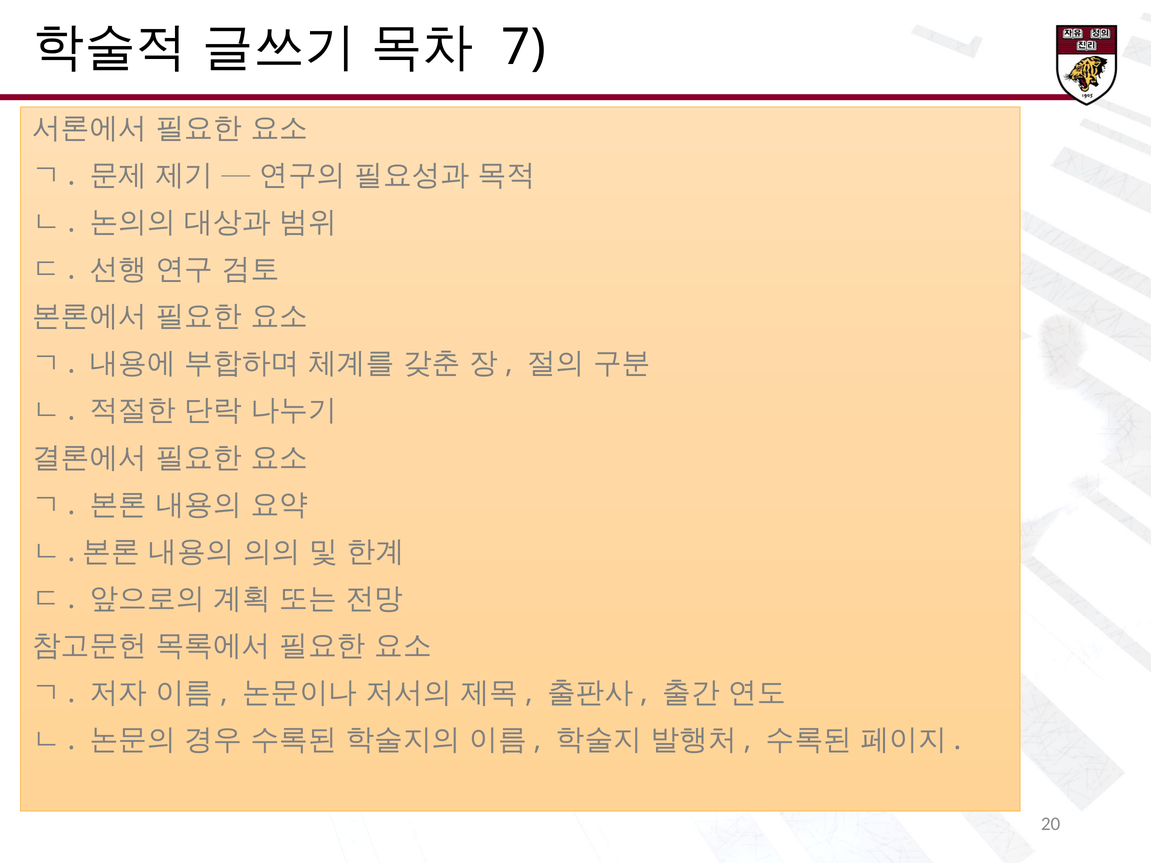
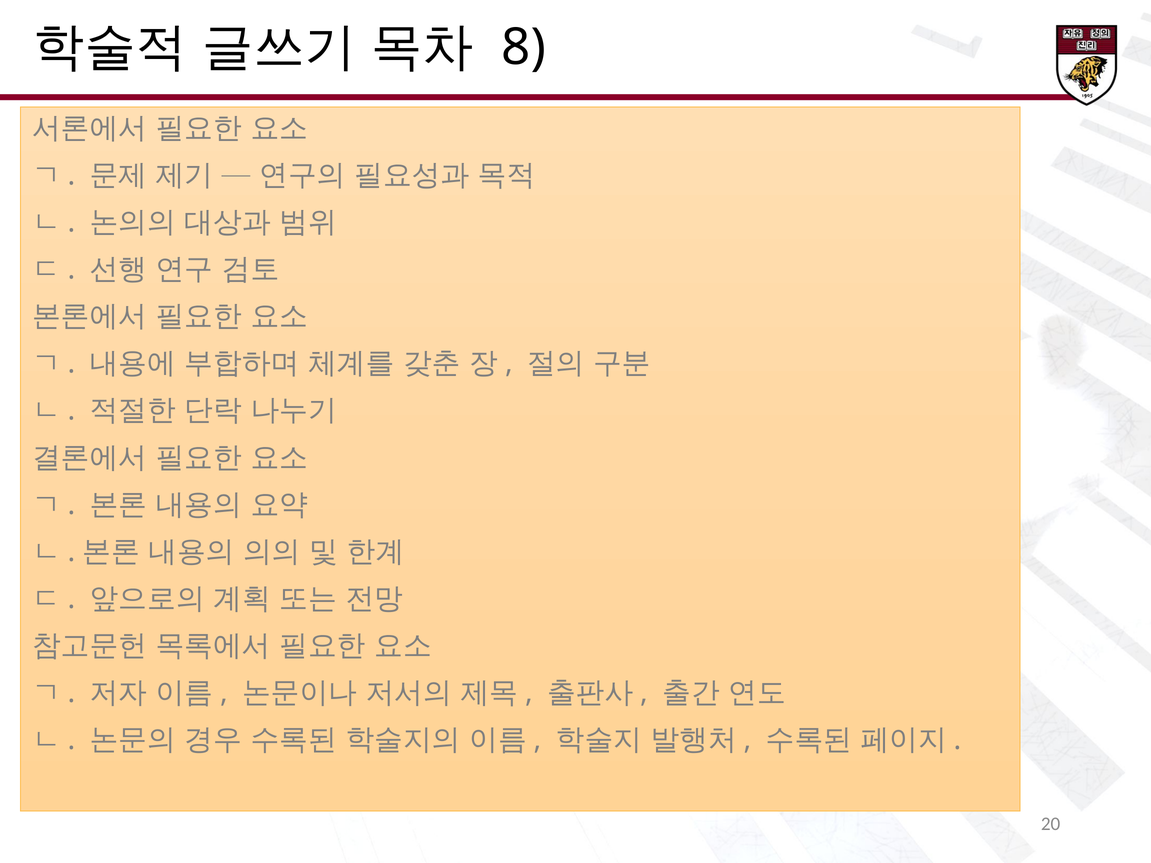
7: 7 -> 8 (524, 47)
